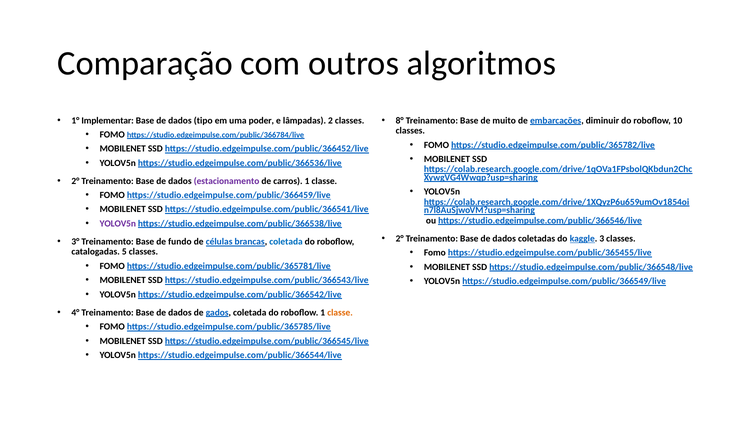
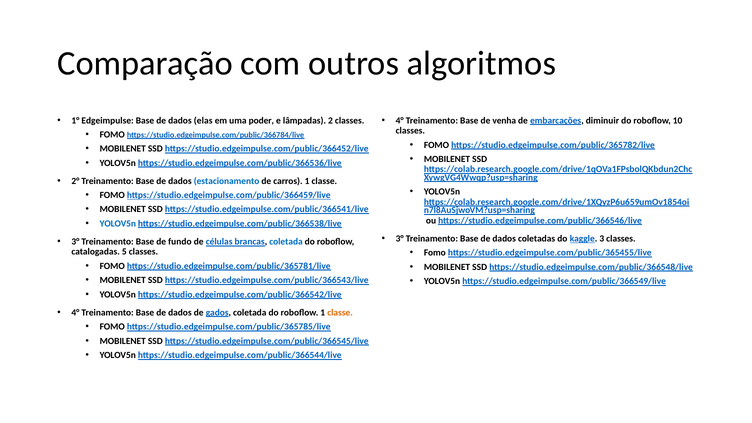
Implementar: Implementar -> Edgeimpulse (108, 120)
tipo: tipo -> elas (203, 120)
8°: 8° -> 4° (400, 121)
muito: muito -> venha (504, 121)
estacionamento colour: purple -> blue (227, 181)
YOLOV5n colour: purple -> blue (118, 224)
2°: 2° -> 3° (400, 239)
